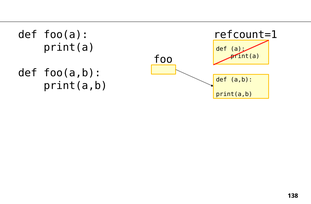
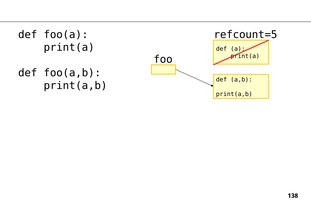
refcount=1: refcount=1 -> refcount=5 (245, 35)
